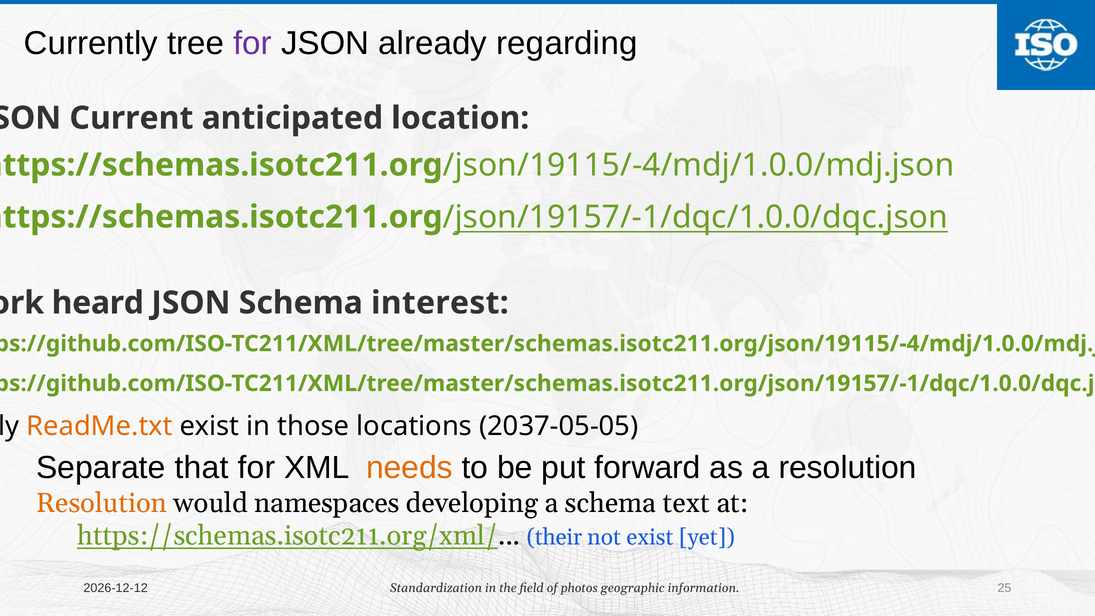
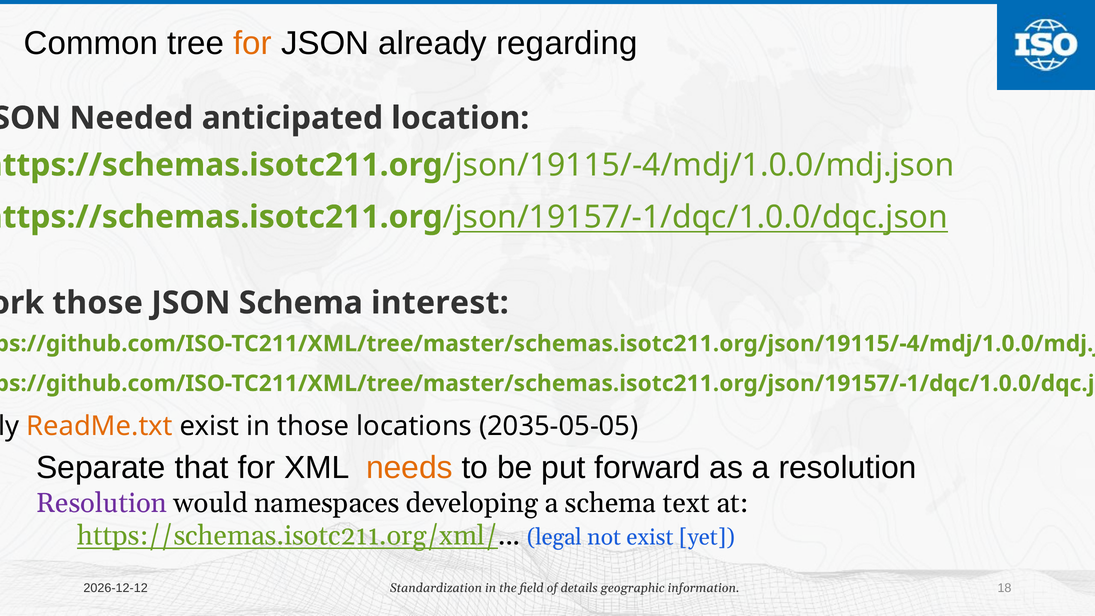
Currently: Currently -> Common (91, 43)
for colour: purple -> orange (253, 43)
Current: Current -> Needed (131, 118)
heard: heard -> those (98, 303)
2037-05-05: 2037-05-05 -> 2035-05-05 (559, 426)
Resolution colour: orange -> purple (102, 503)
their: their -> legal (554, 537)
photos: photos -> details (579, 588)
25: 25 -> 18 (1004, 588)
